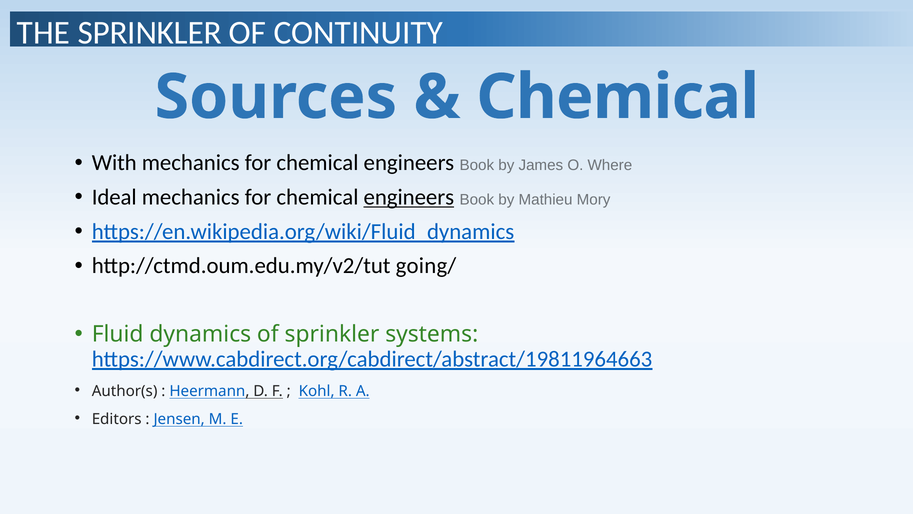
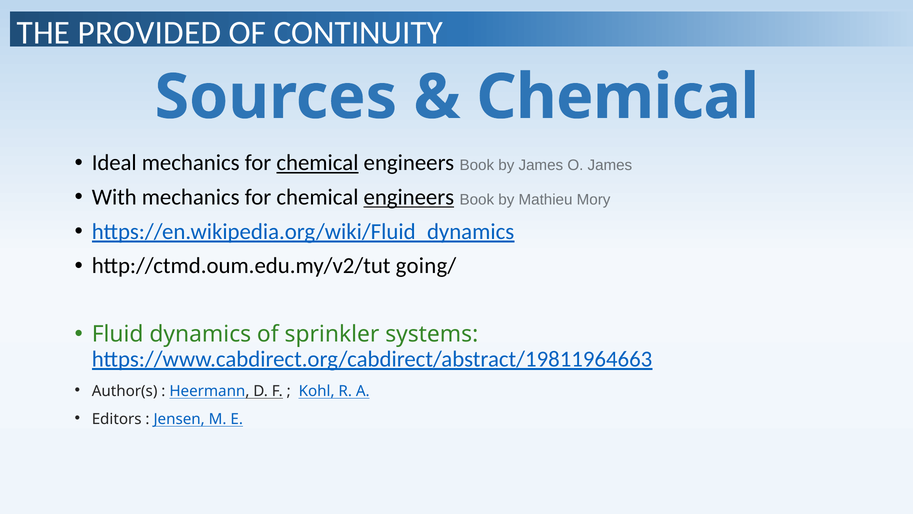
THE SPRINKLER: SPRINKLER -> PROVIDED (149, 33)
With: With -> Ideal (114, 163)
chemical underline: none -> present (317, 163)
O Where: Where -> James (610, 165)
Ideal: Ideal -> With (114, 197)
